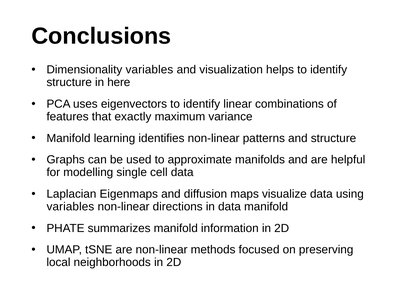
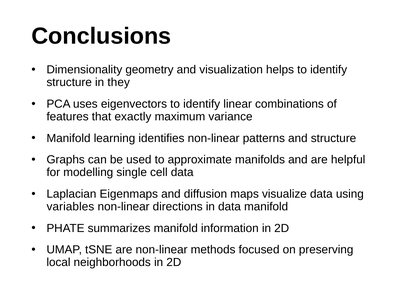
Dimensionality variables: variables -> geometry (150, 70)
here: here -> they (119, 82)
